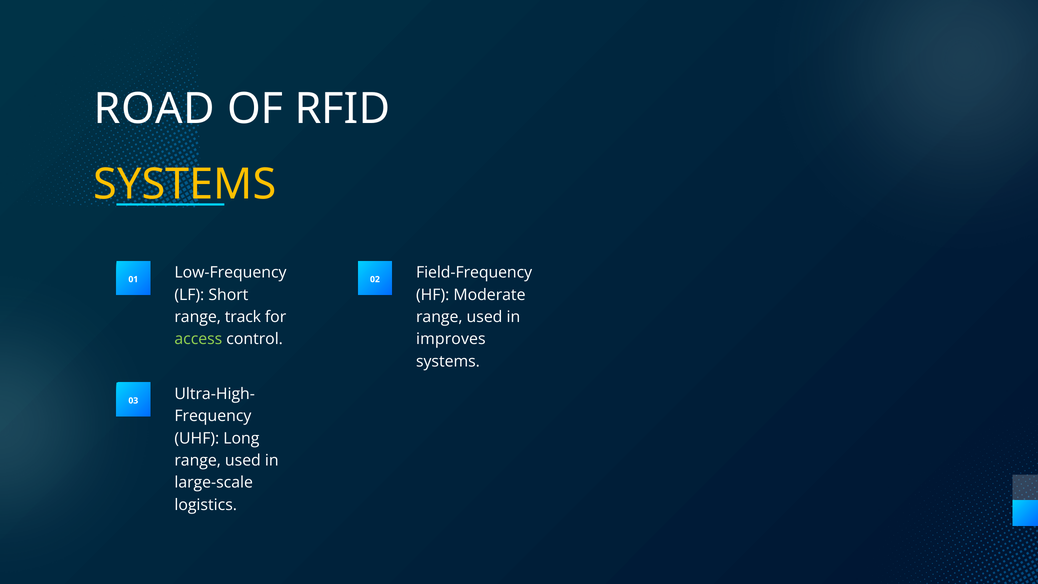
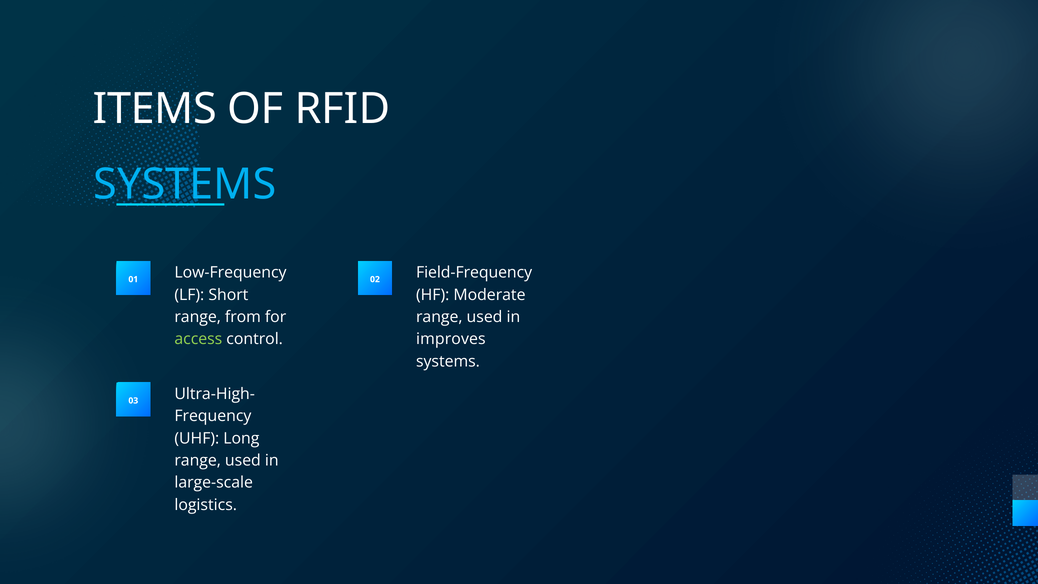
ROAD: ROAD -> ITEMS (155, 109)
SYSTEMS colour: yellow -> light blue (185, 185)
track: track -> from (243, 317)
